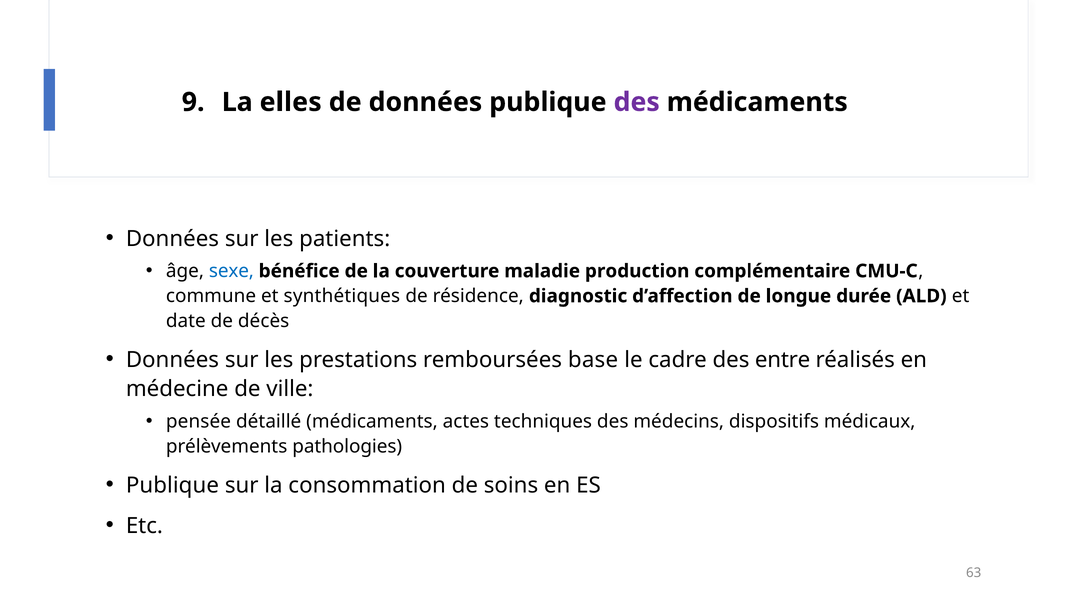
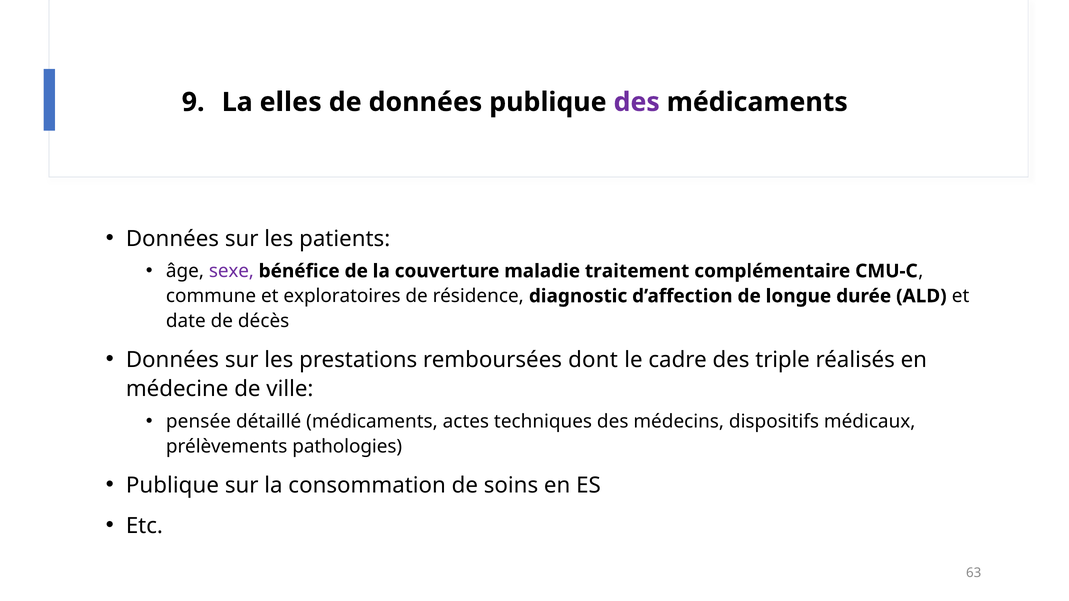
sexe colour: blue -> purple (231, 271)
production: production -> traitement (637, 271)
synthétiques: synthétiques -> exploratoires (342, 296)
base: base -> dont (593, 360)
entre: entre -> triple (783, 360)
